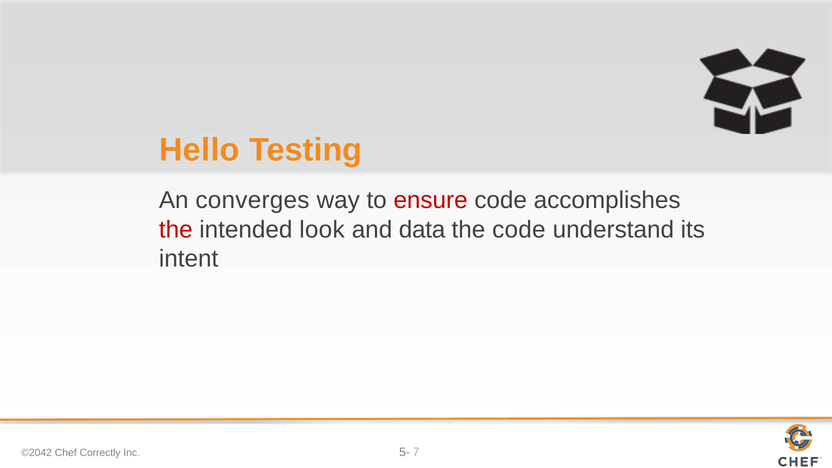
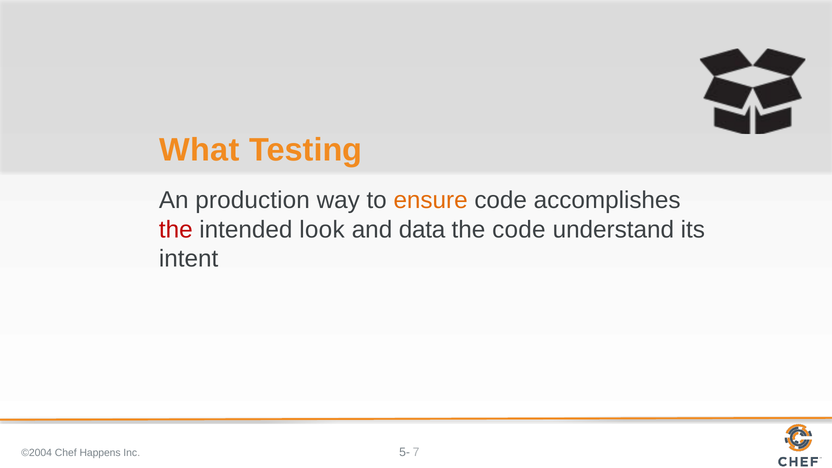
Hello: Hello -> What (199, 150)
converges: converges -> production (253, 200)
ensure colour: red -> orange (431, 200)
©2042: ©2042 -> ©2004 (37, 453)
Correctly: Correctly -> Happens (100, 453)
